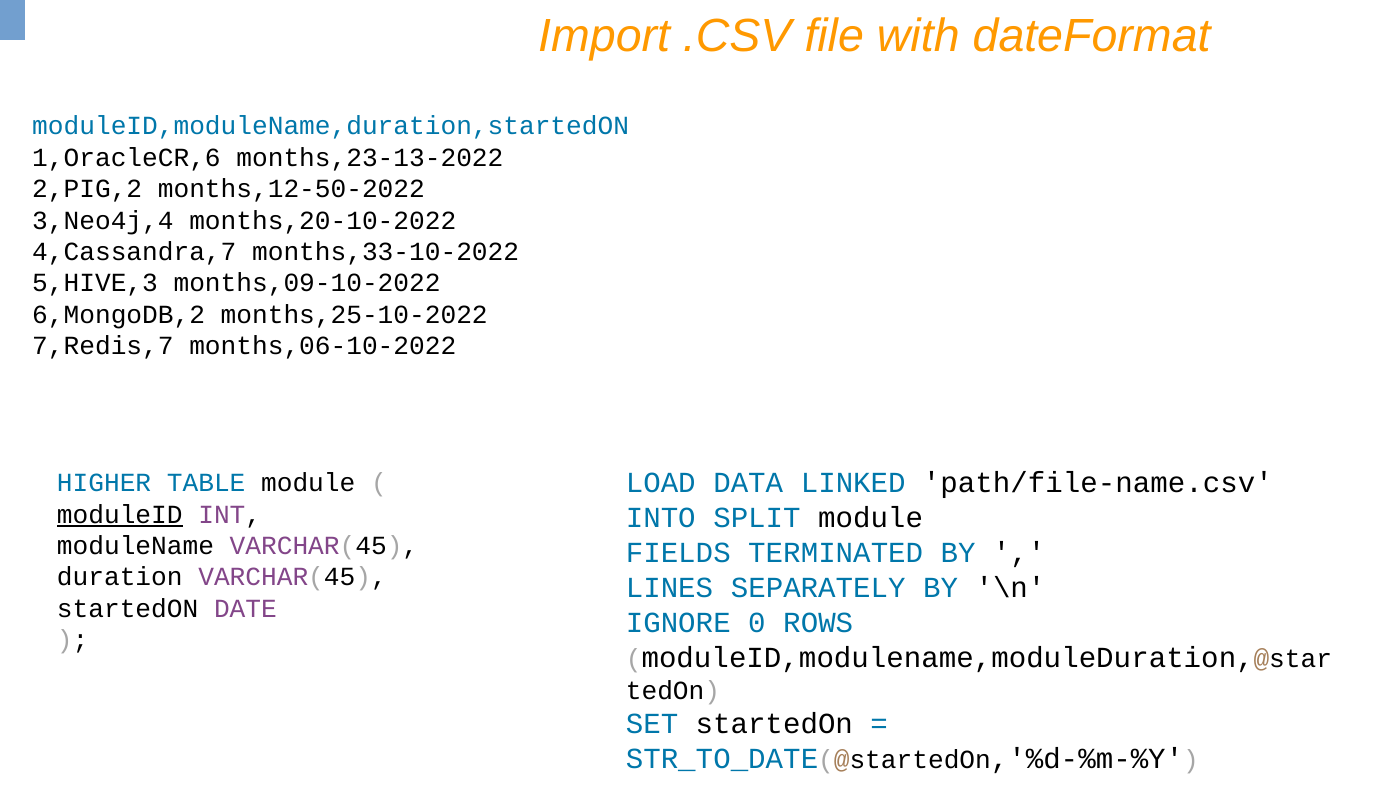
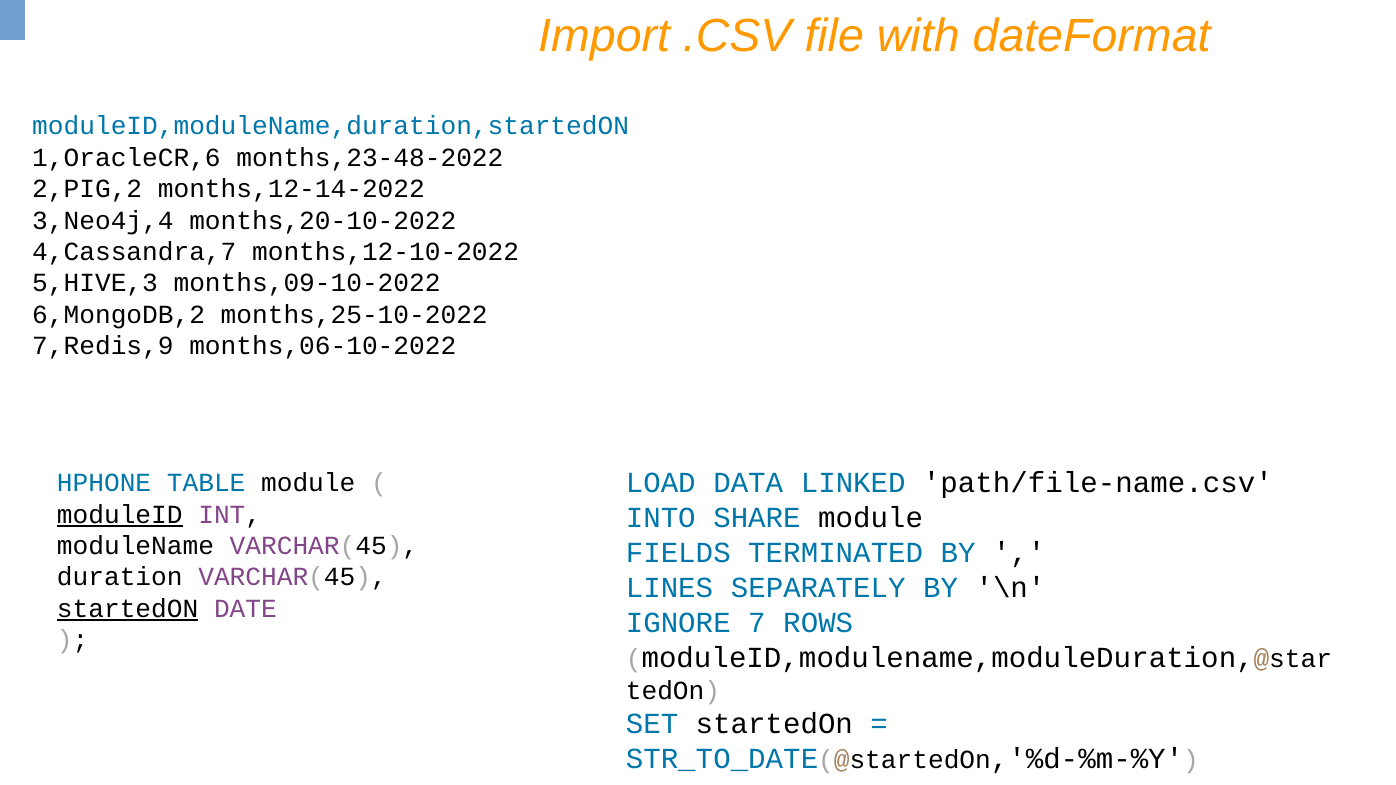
months,23-13-2022: months,23-13-2022 -> months,23-48-2022 (370, 158)
months,12-50-2022: months,12-50-2022 -> months,12-14-2022 (291, 189)
months,33-10-2022: months,33-10-2022 -> months,12-10-2022 (386, 252)
7,Redis,7: 7,Redis,7 -> 7,Redis,9 (103, 346)
HIGHER: HIGHER -> HPHONE (104, 483)
SPLIT: SPLIT -> SHARE (757, 518)
startedON underline: none -> present (128, 609)
0: 0 -> 7 (757, 623)
